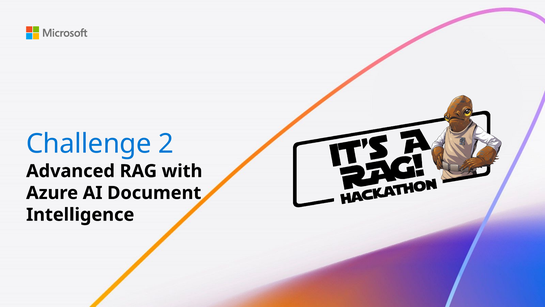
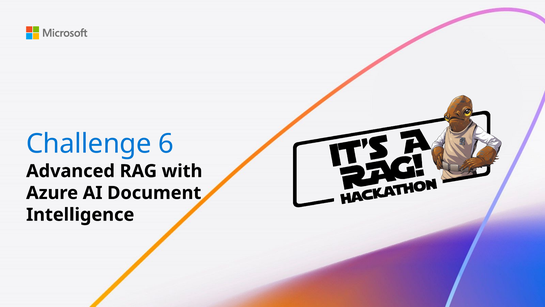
2: 2 -> 6 (166, 144)
